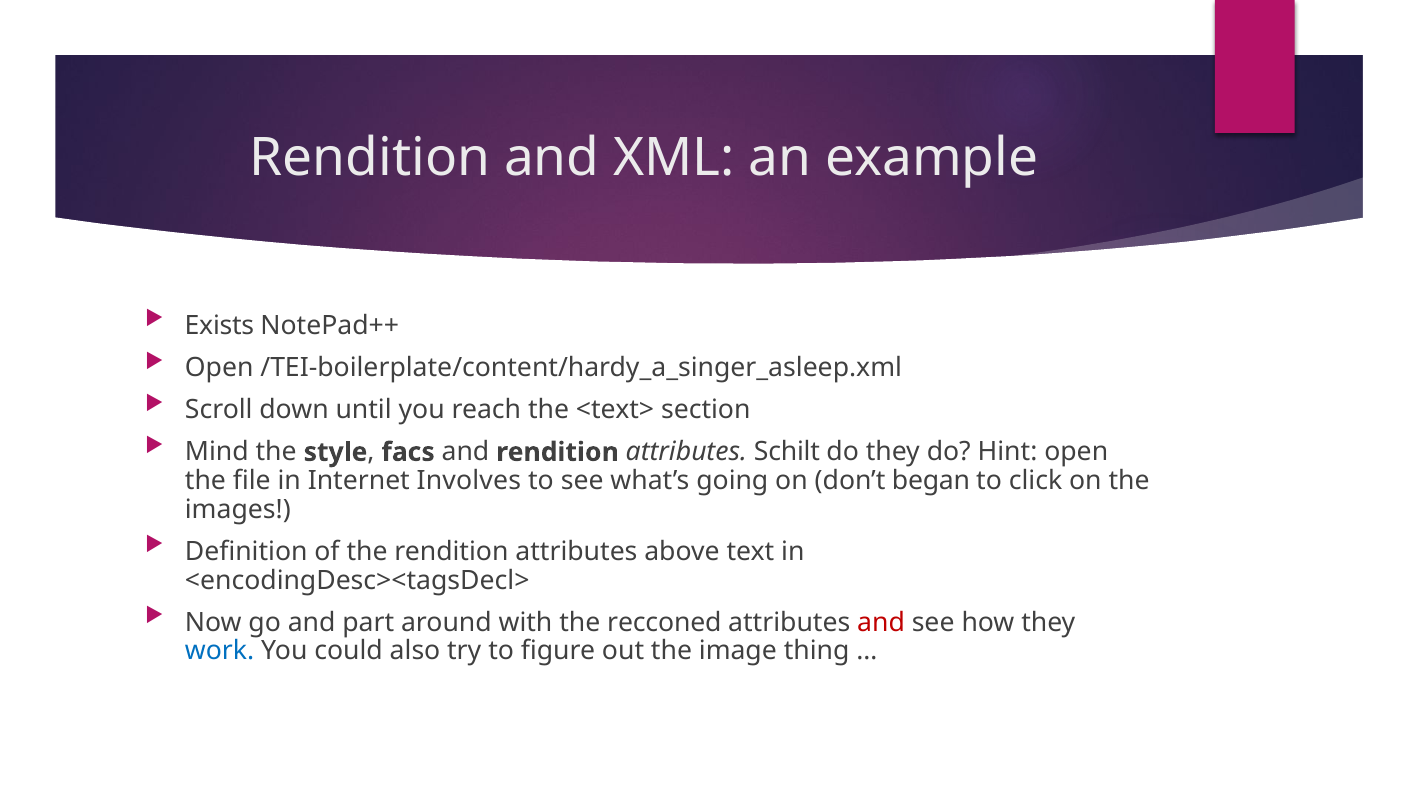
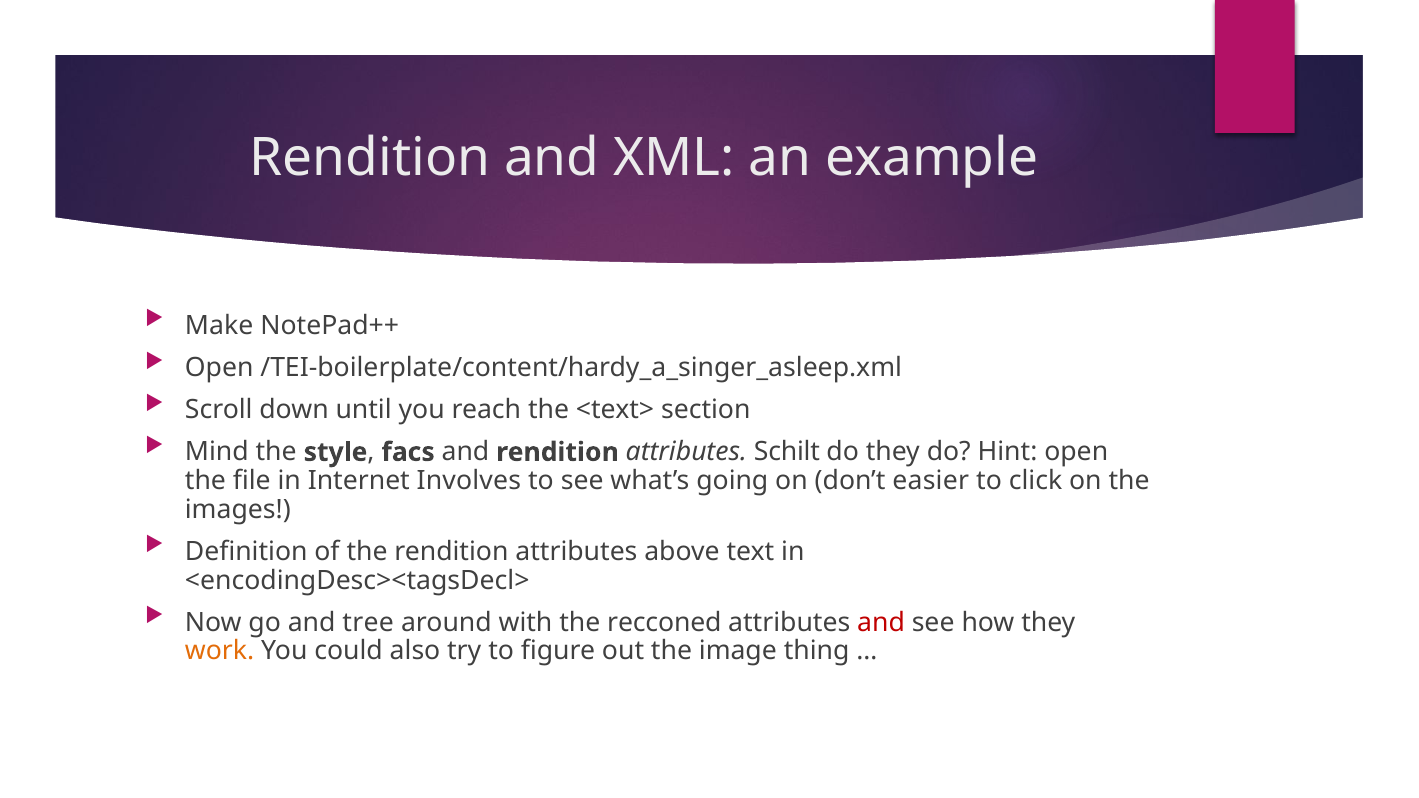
Exists: Exists -> Make (219, 326)
began: began -> easier (931, 481)
part: part -> tree (368, 623)
work colour: blue -> orange (220, 651)
